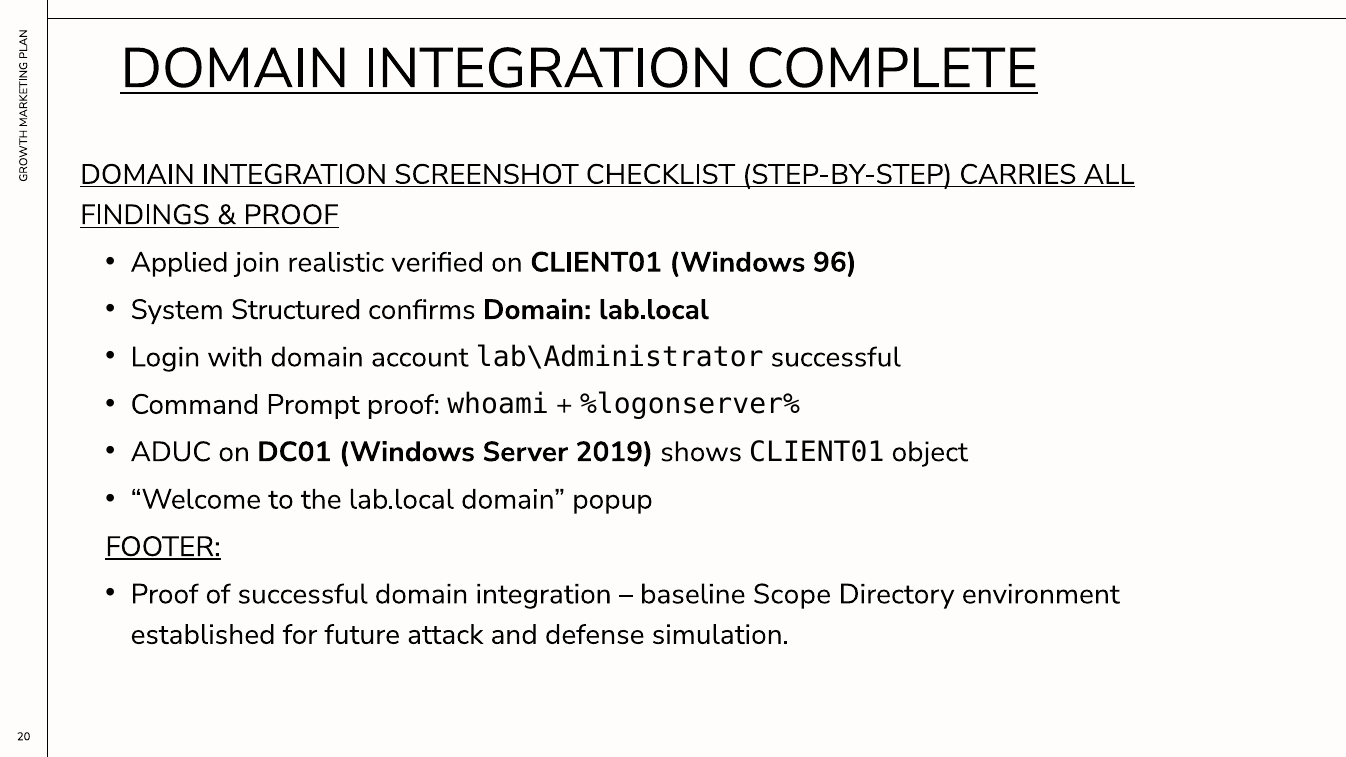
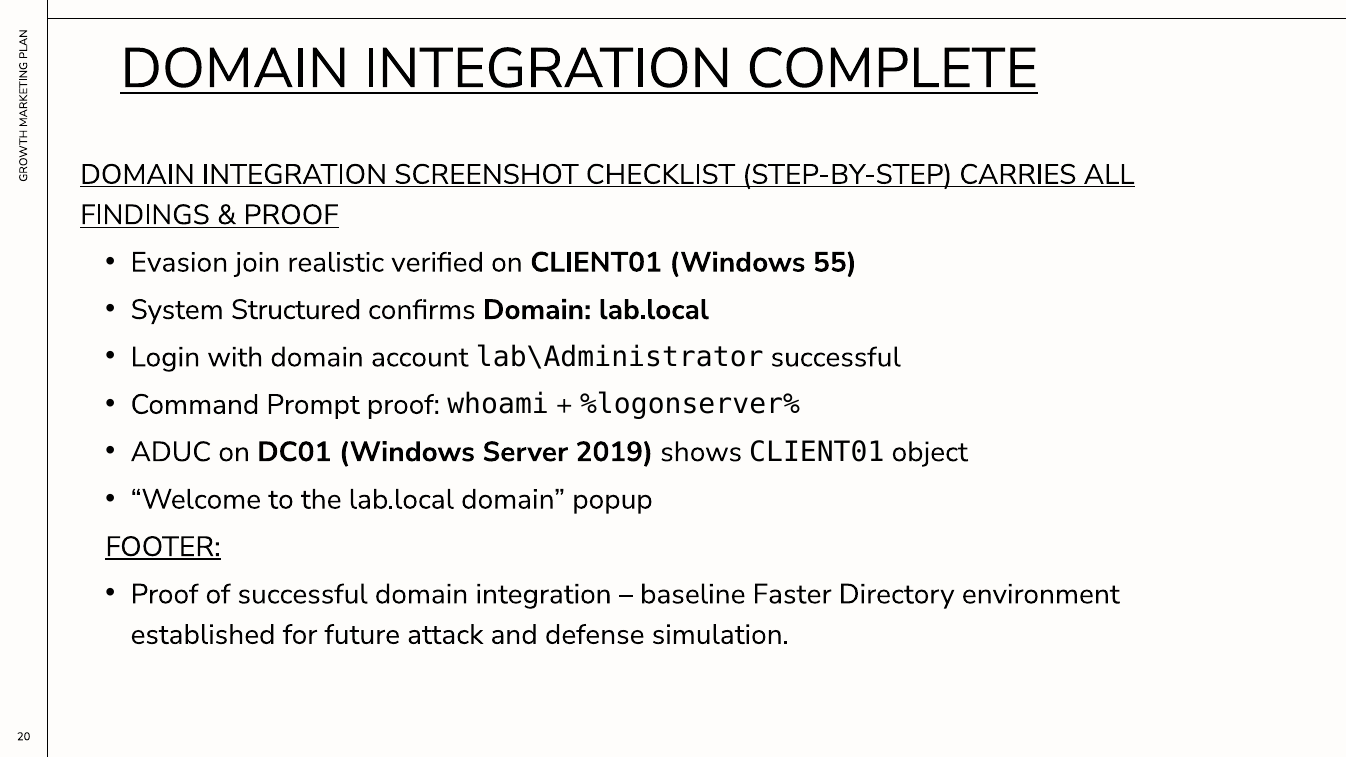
Applied: Applied -> Evasion (179, 262)
96: 96 -> 55 (835, 262)
Scope: Scope -> Faster (792, 594)
